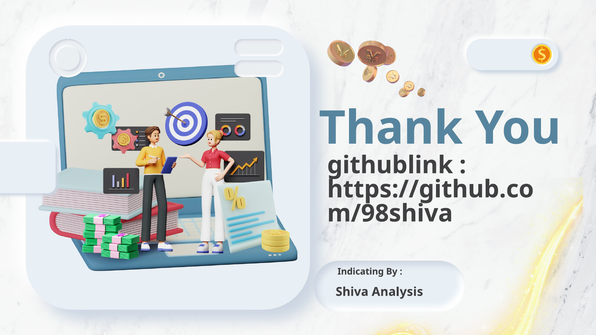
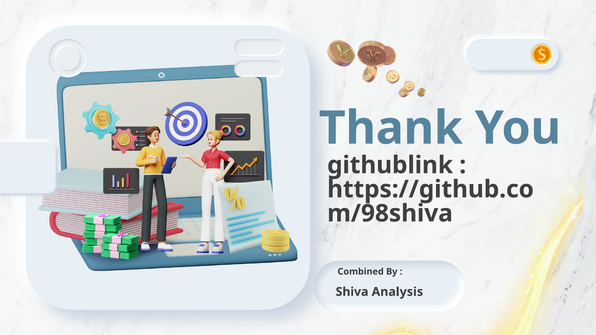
Indicating: Indicating -> Combined (361, 272)
